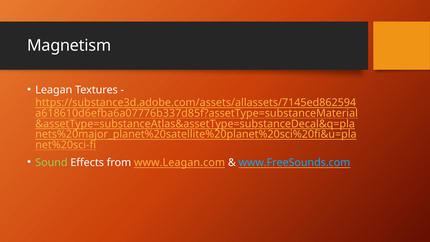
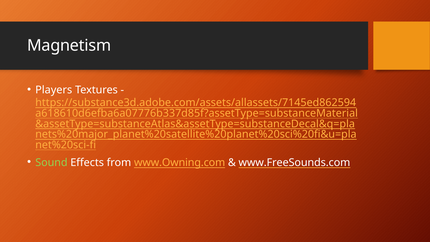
Leagan: Leagan -> Players (54, 90)
www.Leagan.com: www.Leagan.com -> www.Owning.com (180, 163)
www.FreeSounds.com colour: light blue -> white (294, 163)
